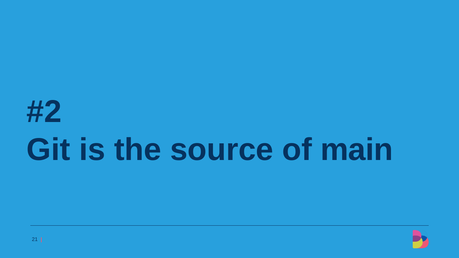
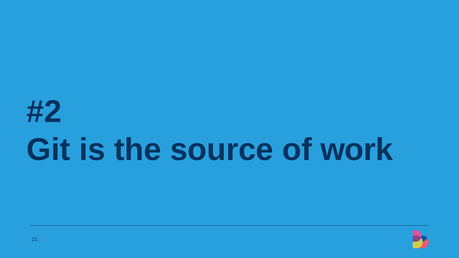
main: main -> work (357, 150)
